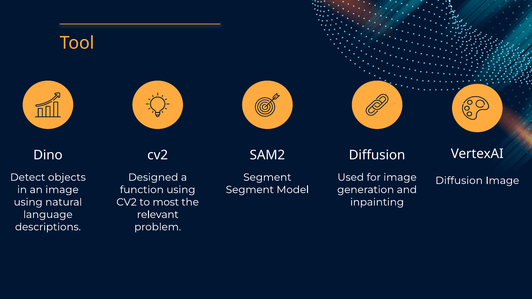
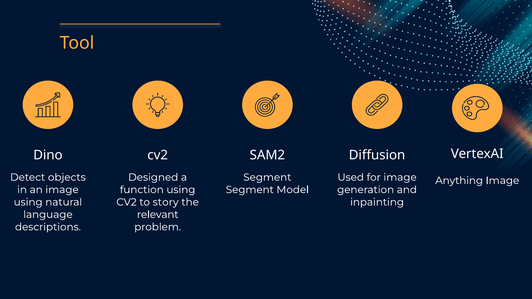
Diffusion: Diffusion -> Anything (459, 181)
most: most -> story (166, 202)
